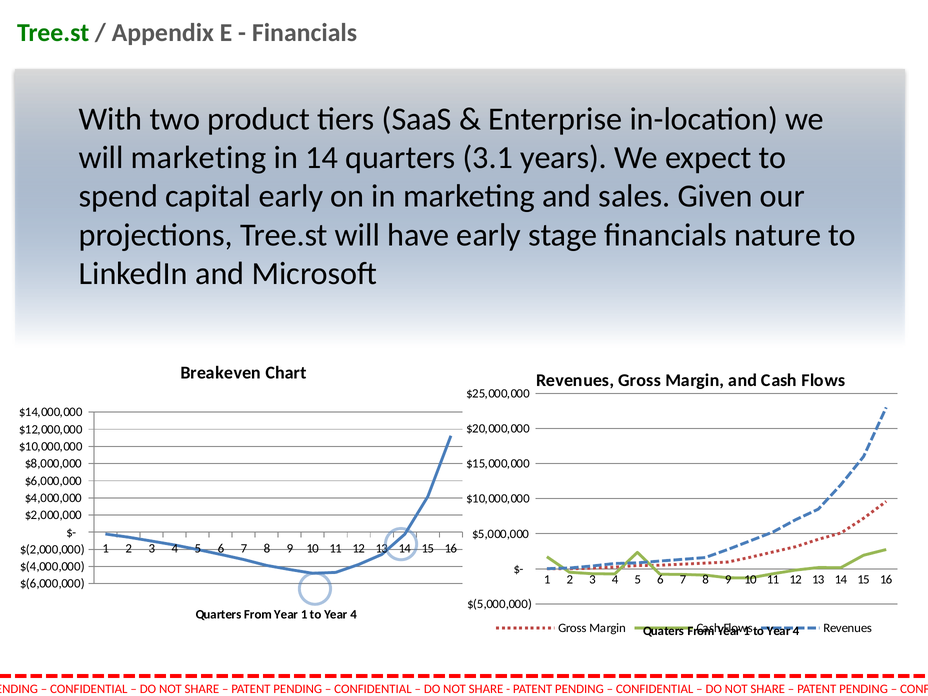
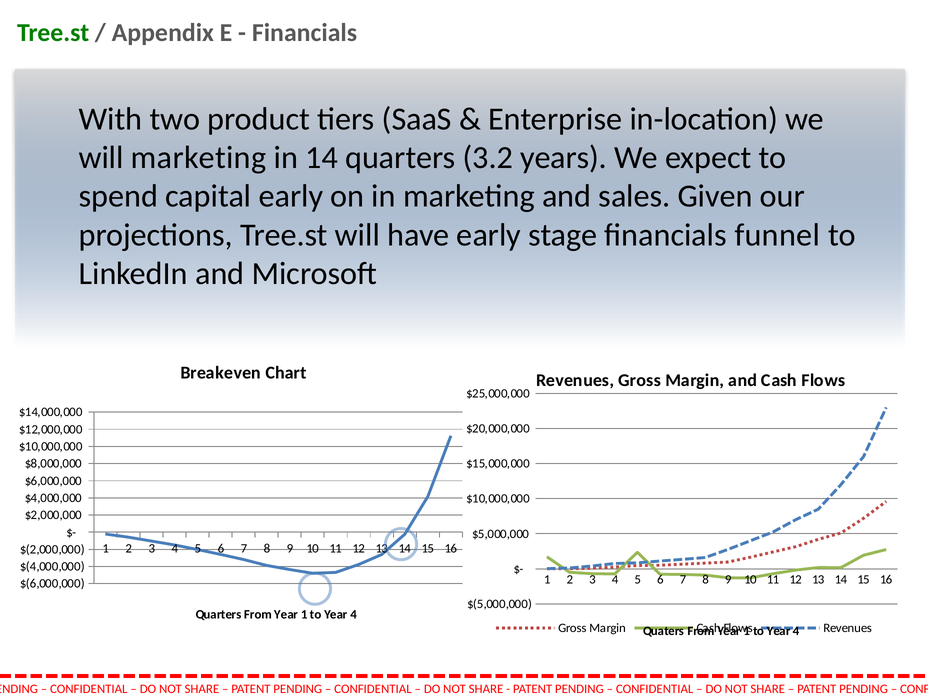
3.1: 3.1 -> 3.2 (488, 158)
nature: nature -> funnel (777, 235)
